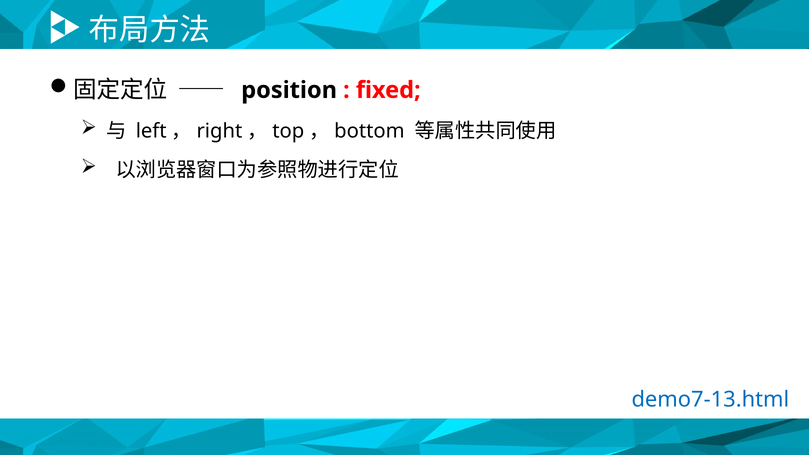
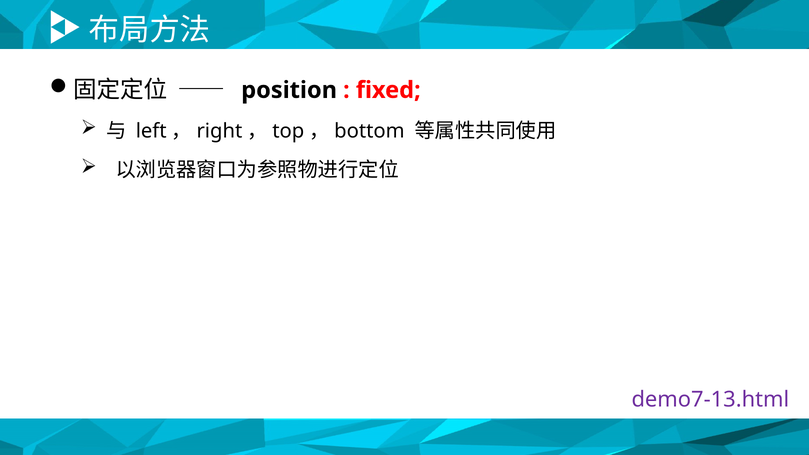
demo7-13.html colour: blue -> purple (710, 399)
